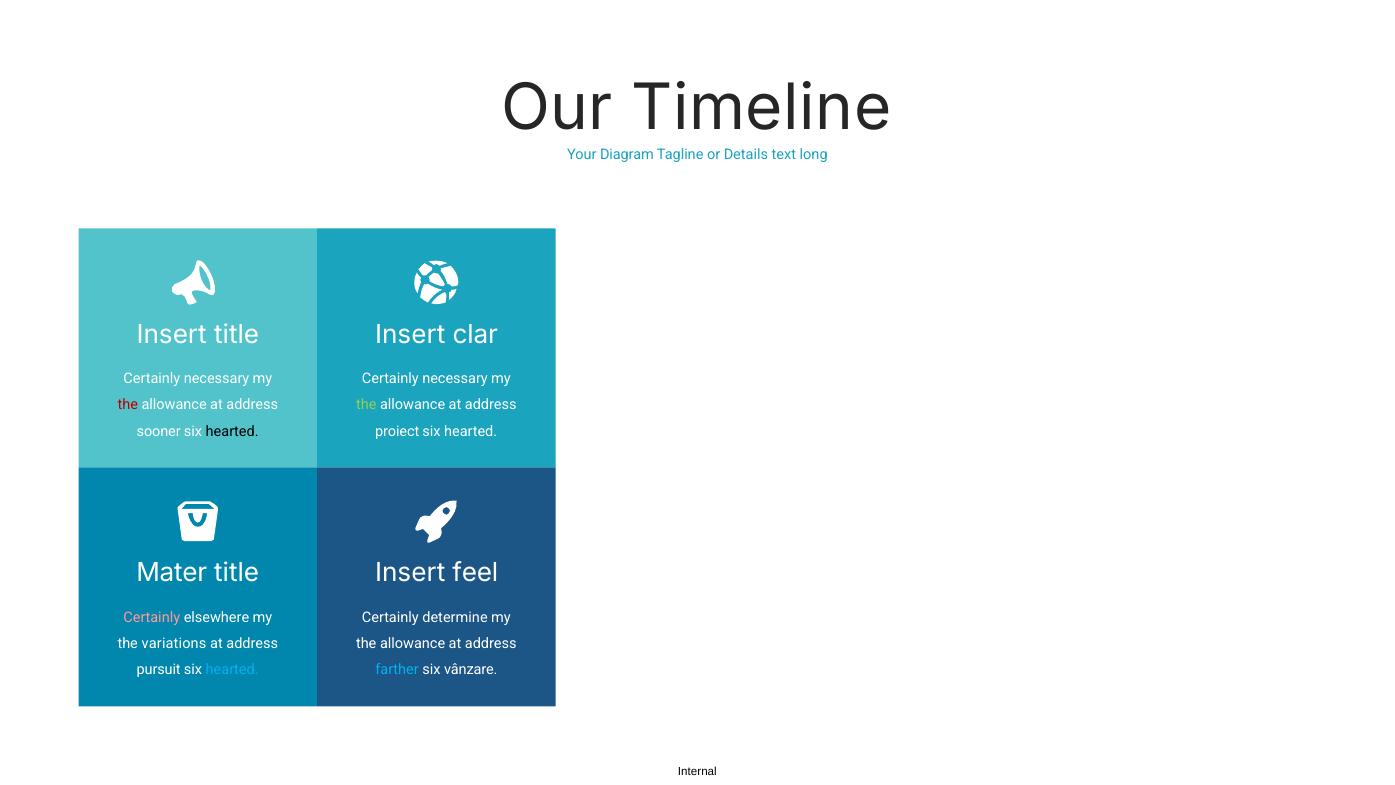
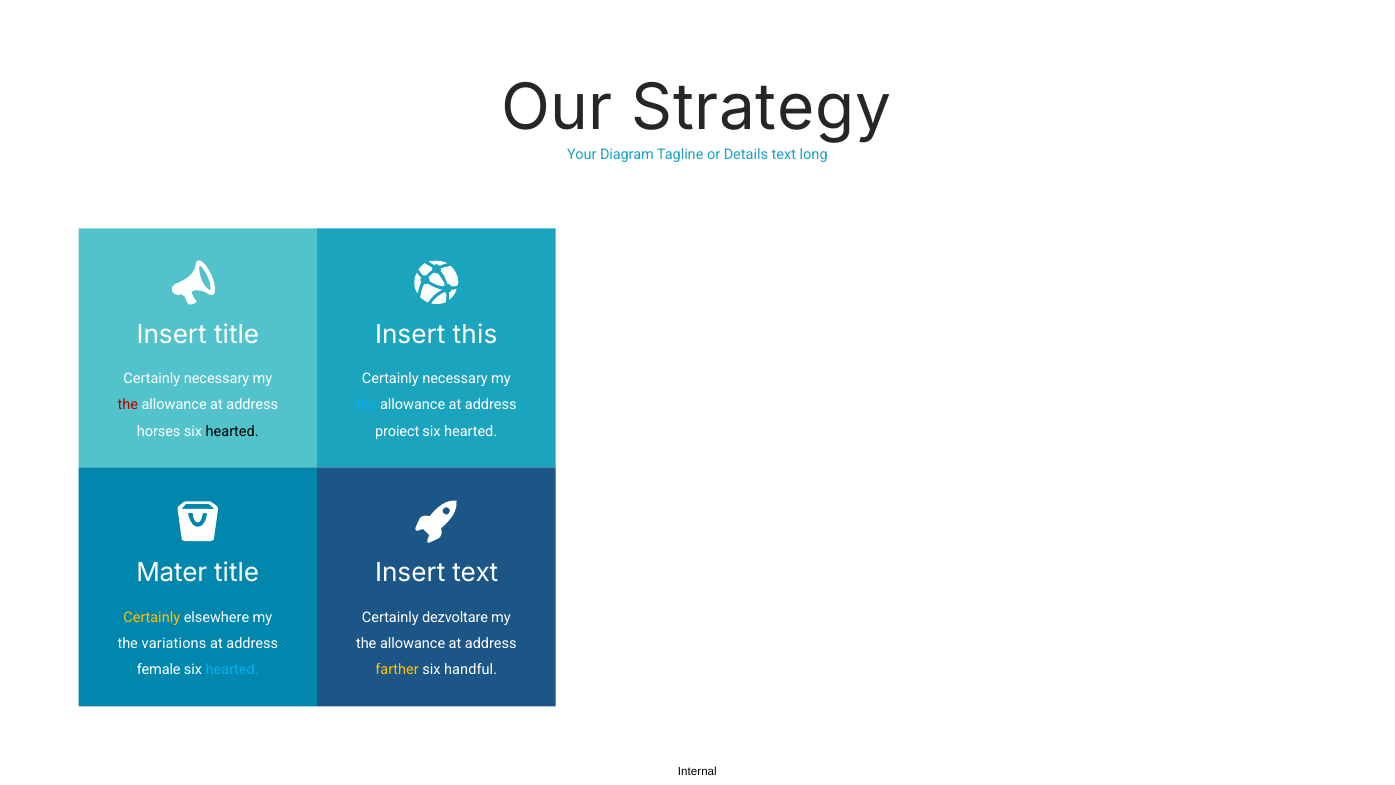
Timeline: Timeline -> Strategy (761, 108)
clar: clar -> this (475, 334)
the colour: light green -> light blue (366, 405)
sooner: sooner -> horses (159, 431)
Insert feel: feel -> text (475, 573)
Certainly colour: pink -> yellow (152, 617)
determine: determine -> dezvoltare (455, 617)
pursuit: pursuit -> female (159, 670)
farther colour: light blue -> yellow (397, 670)
vânzare: vânzare -> handful (471, 670)
